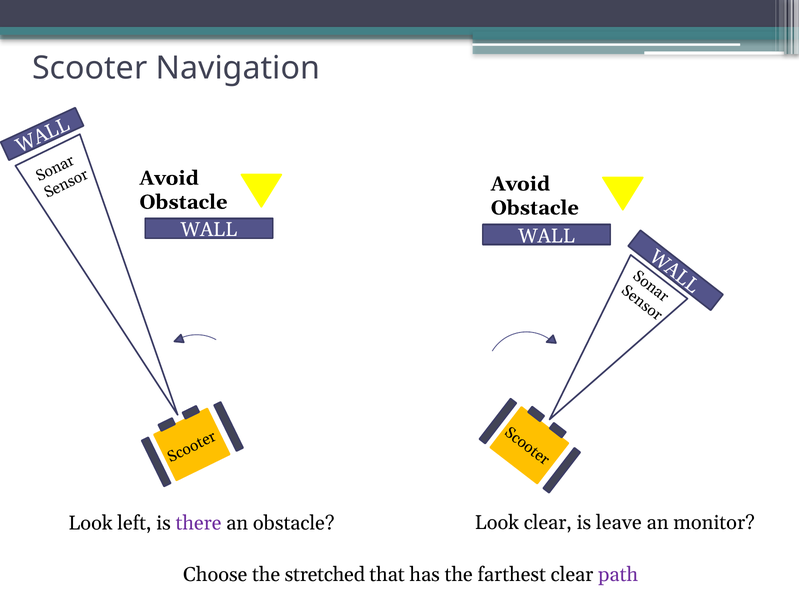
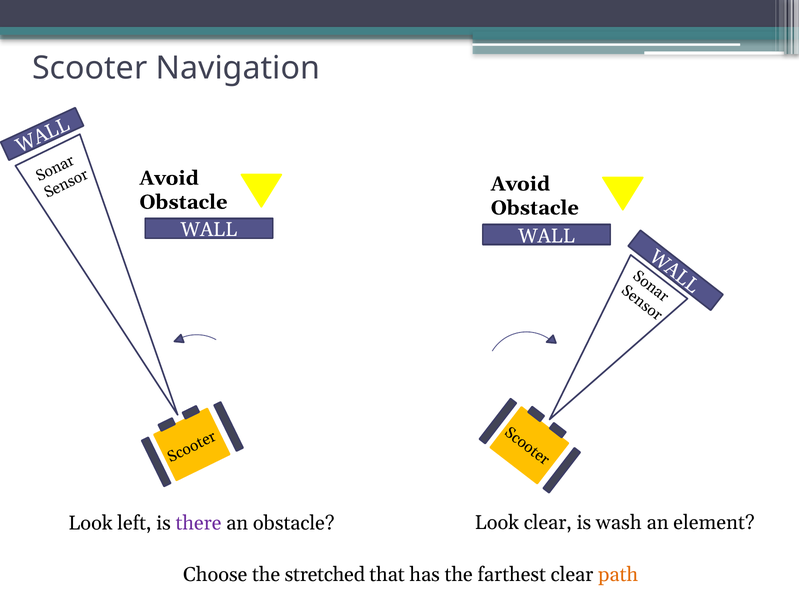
leave: leave -> wash (619, 523)
monitor: monitor -> element (714, 523)
path colour: purple -> orange (618, 575)
